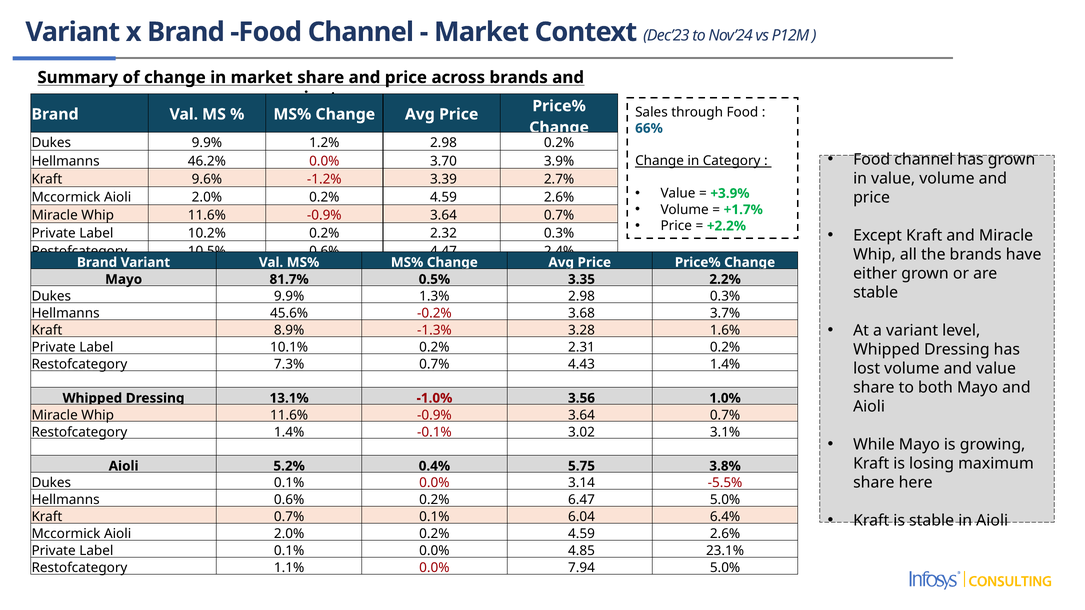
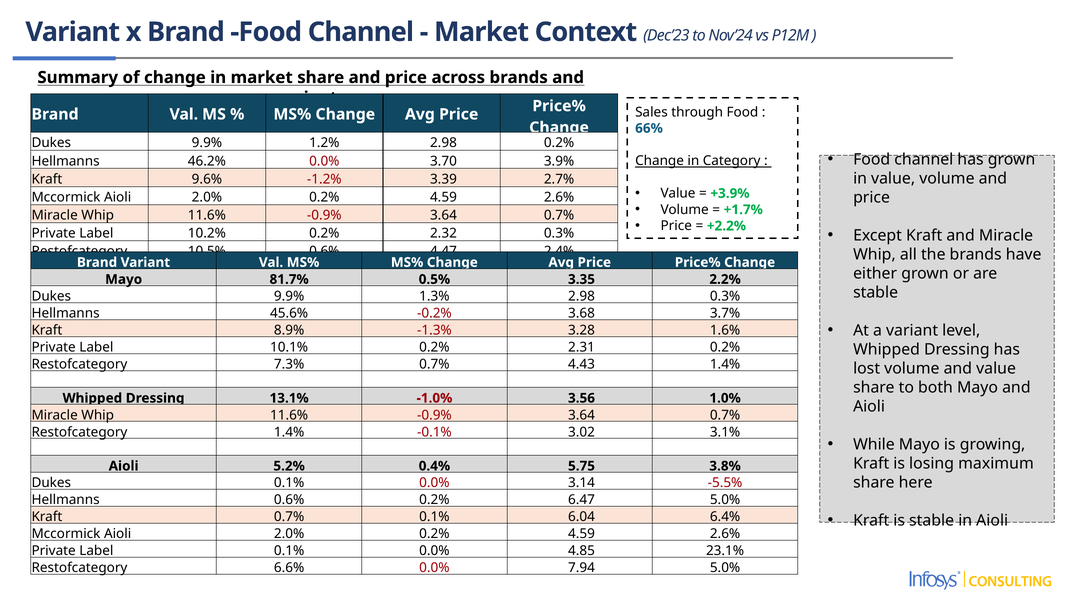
1.1%: 1.1% -> 6.6% (289, 568)
